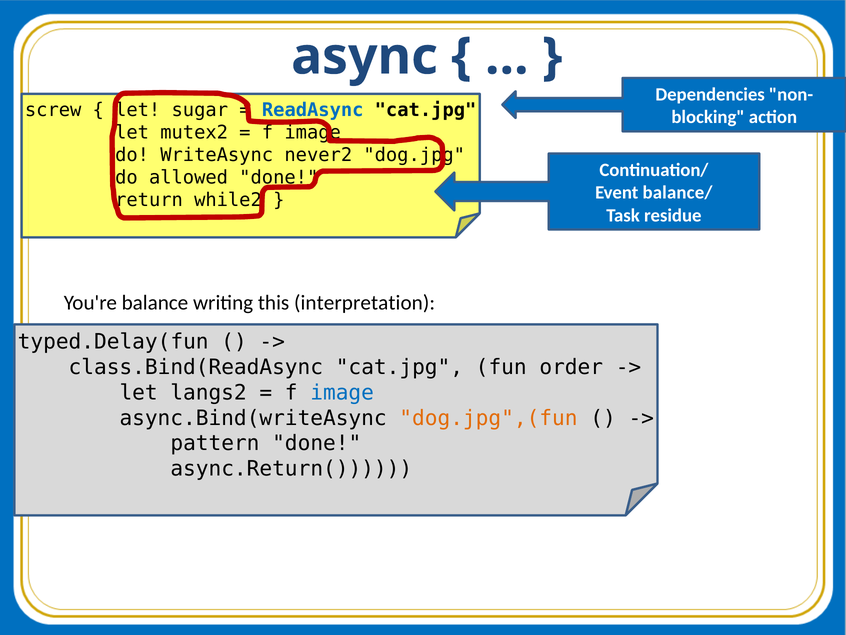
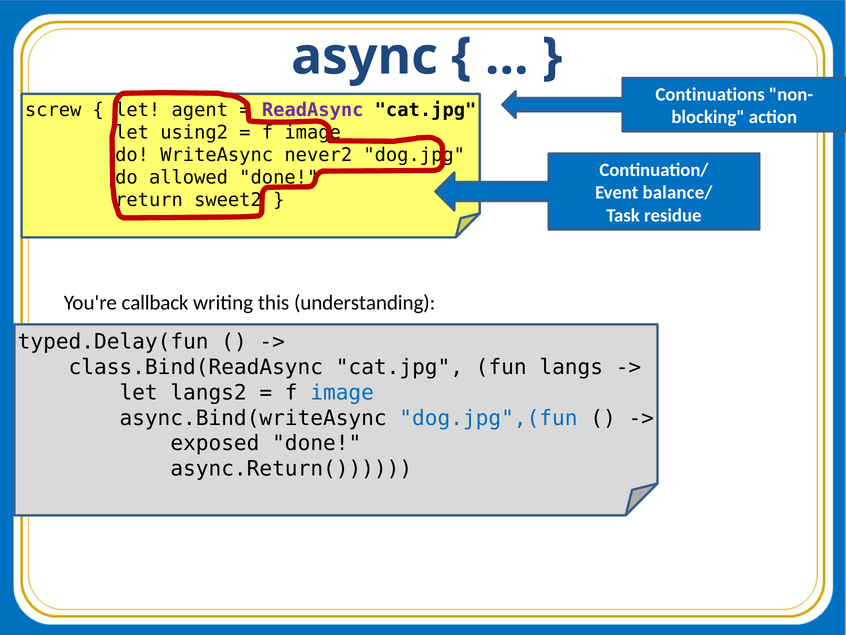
Dependencies: Dependencies -> Continuations (710, 95)
sugar: sugar -> agent (200, 110)
ReadAsync colour: blue -> purple (313, 110)
mutex2: mutex2 -> using2 (194, 132)
while2: while2 -> sweet2 (228, 200)
balance: balance -> callback (155, 303)
interpretation: interpretation -> understanding (365, 303)
order: order -> langs (571, 367)
dog.jpg",(fun colour: orange -> blue (488, 418)
pattern: pattern -> exposed (215, 443)
